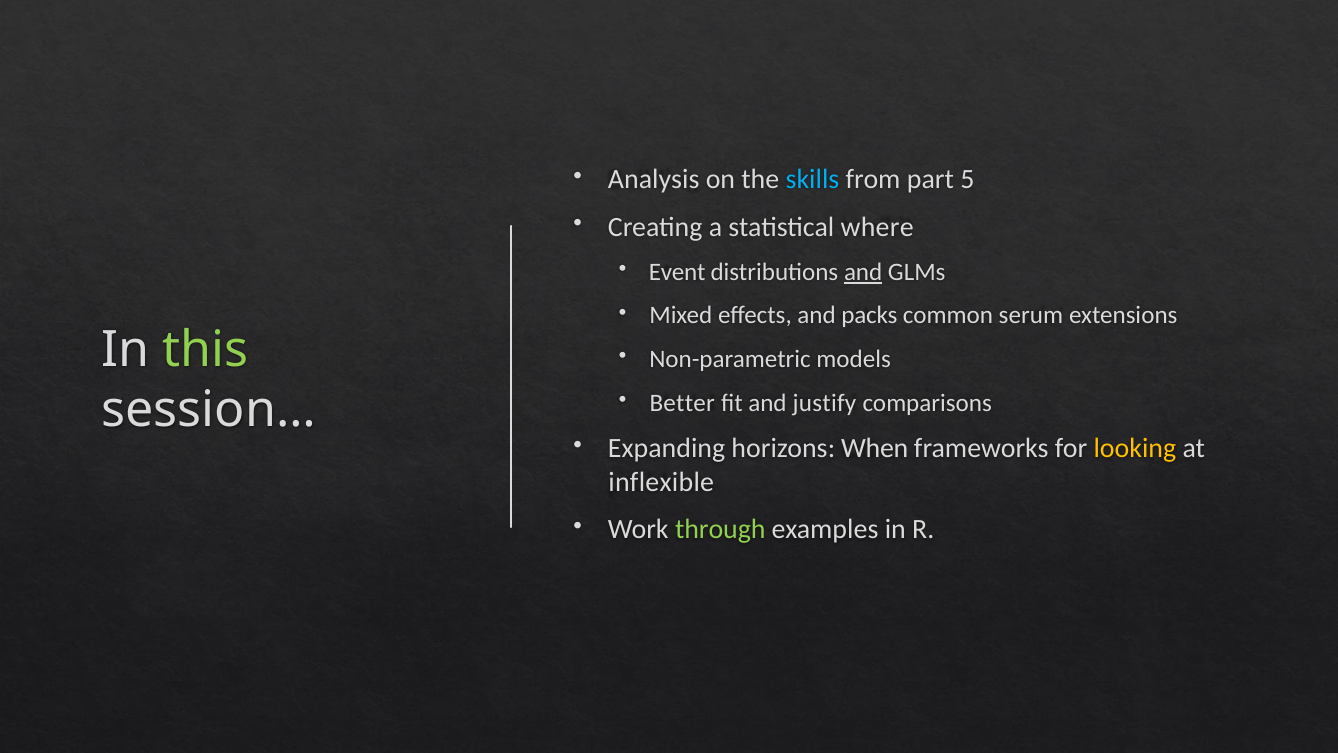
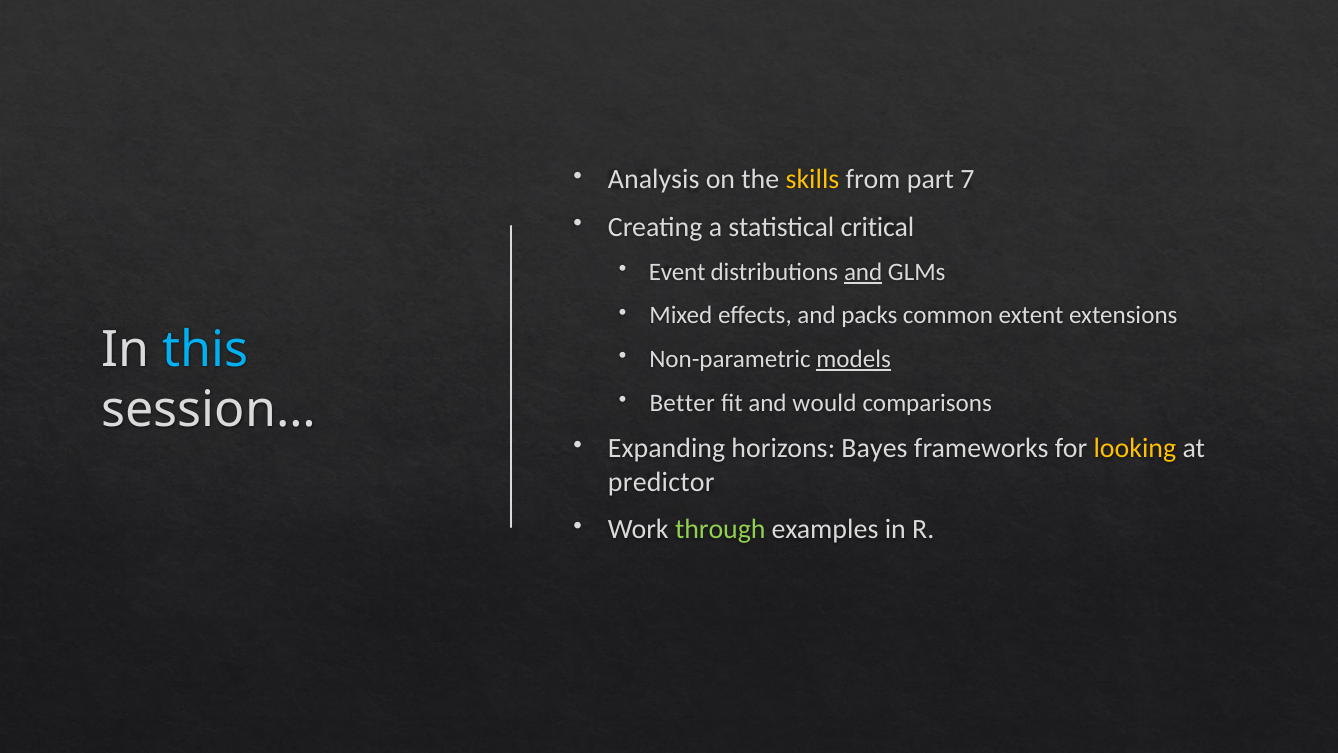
skills colour: light blue -> yellow (812, 180)
5: 5 -> 7 (967, 180)
where: where -> critical (877, 227)
serum: serum -> extent (1031, 316)
this colour: light green -> light blue (206, 350)
models underline: none -> present (854, 359)
justify: justify -> would (825, 403)
When: When -> Bayes (875, 448)
inflexible: inflexible -> predictor (661, 482)
